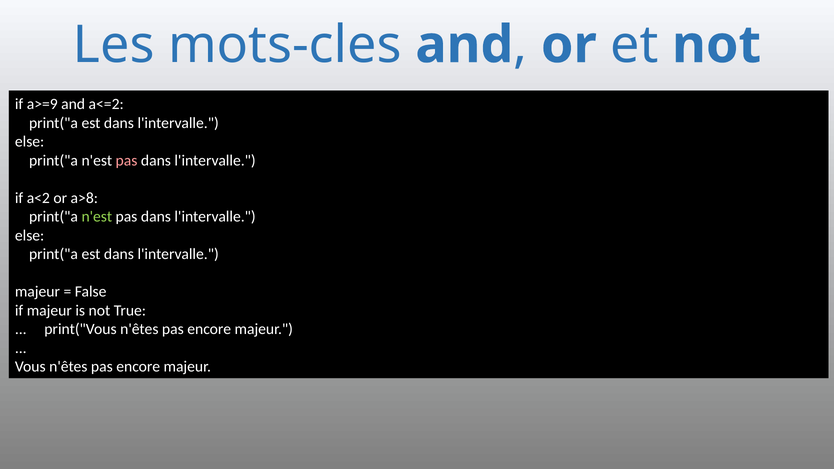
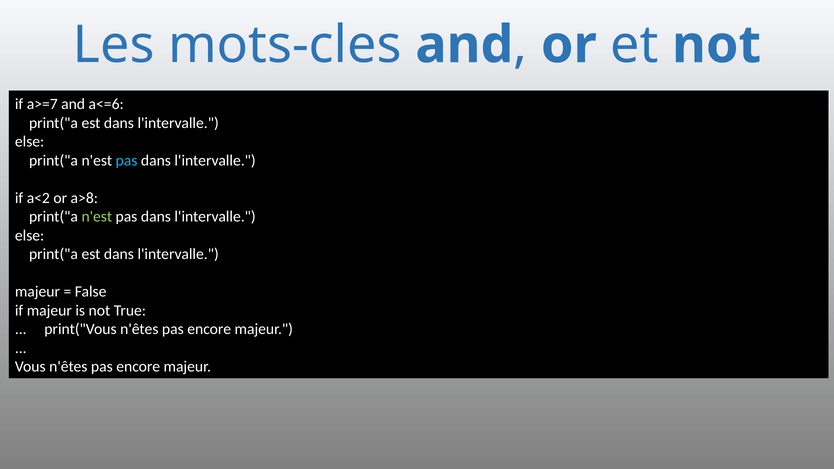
a>=9: a>=9 -> a>=7 (42, 104)
a<=2: a<=2 -> a<=6 (106, 104)
pas colour: pink -> light blue (127, 160)
